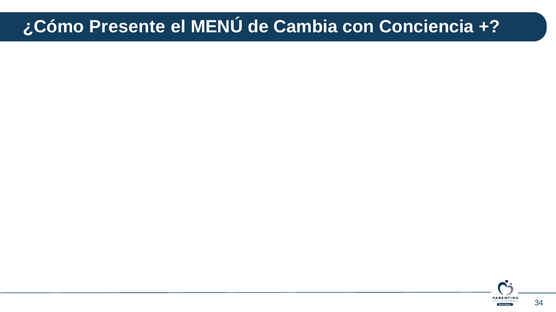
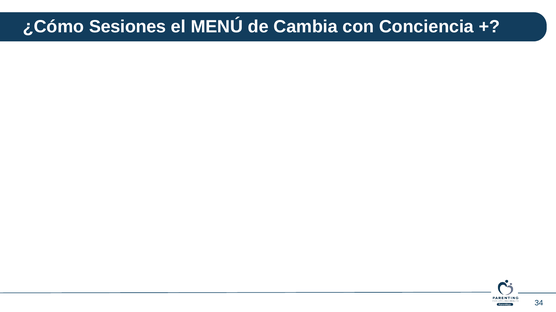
Presente: Presente -> Sesiones (128, 27)
